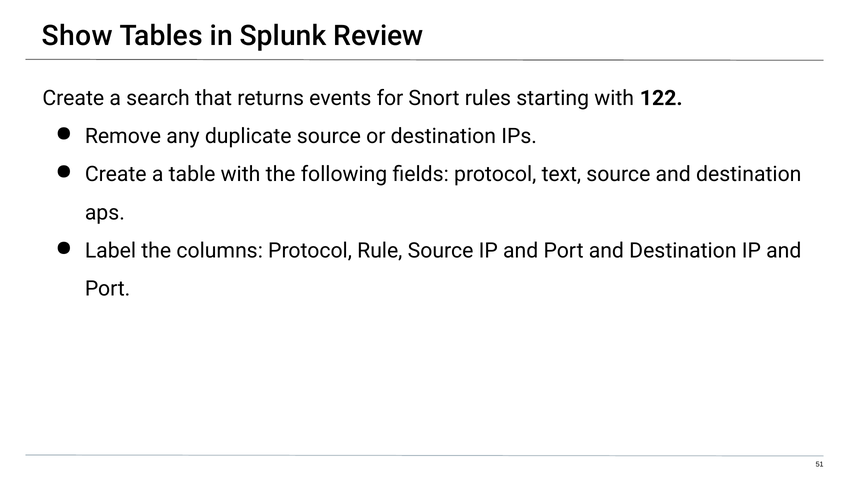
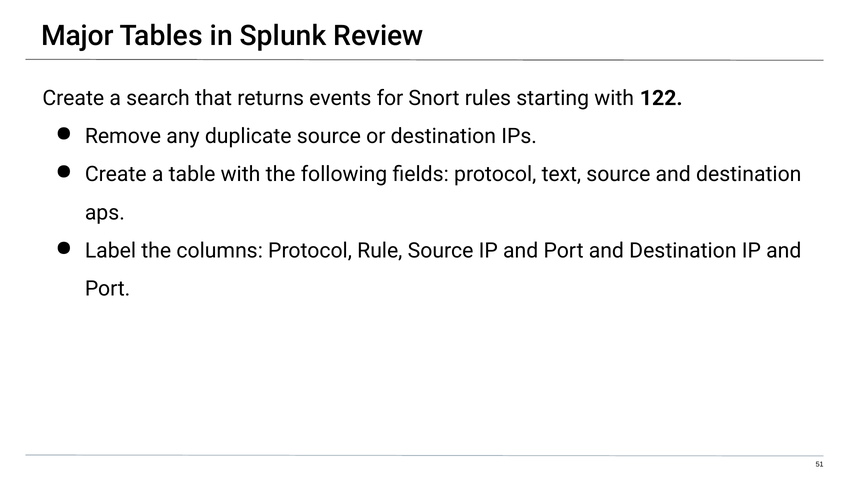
Show: Show -> Major (77, 36)
